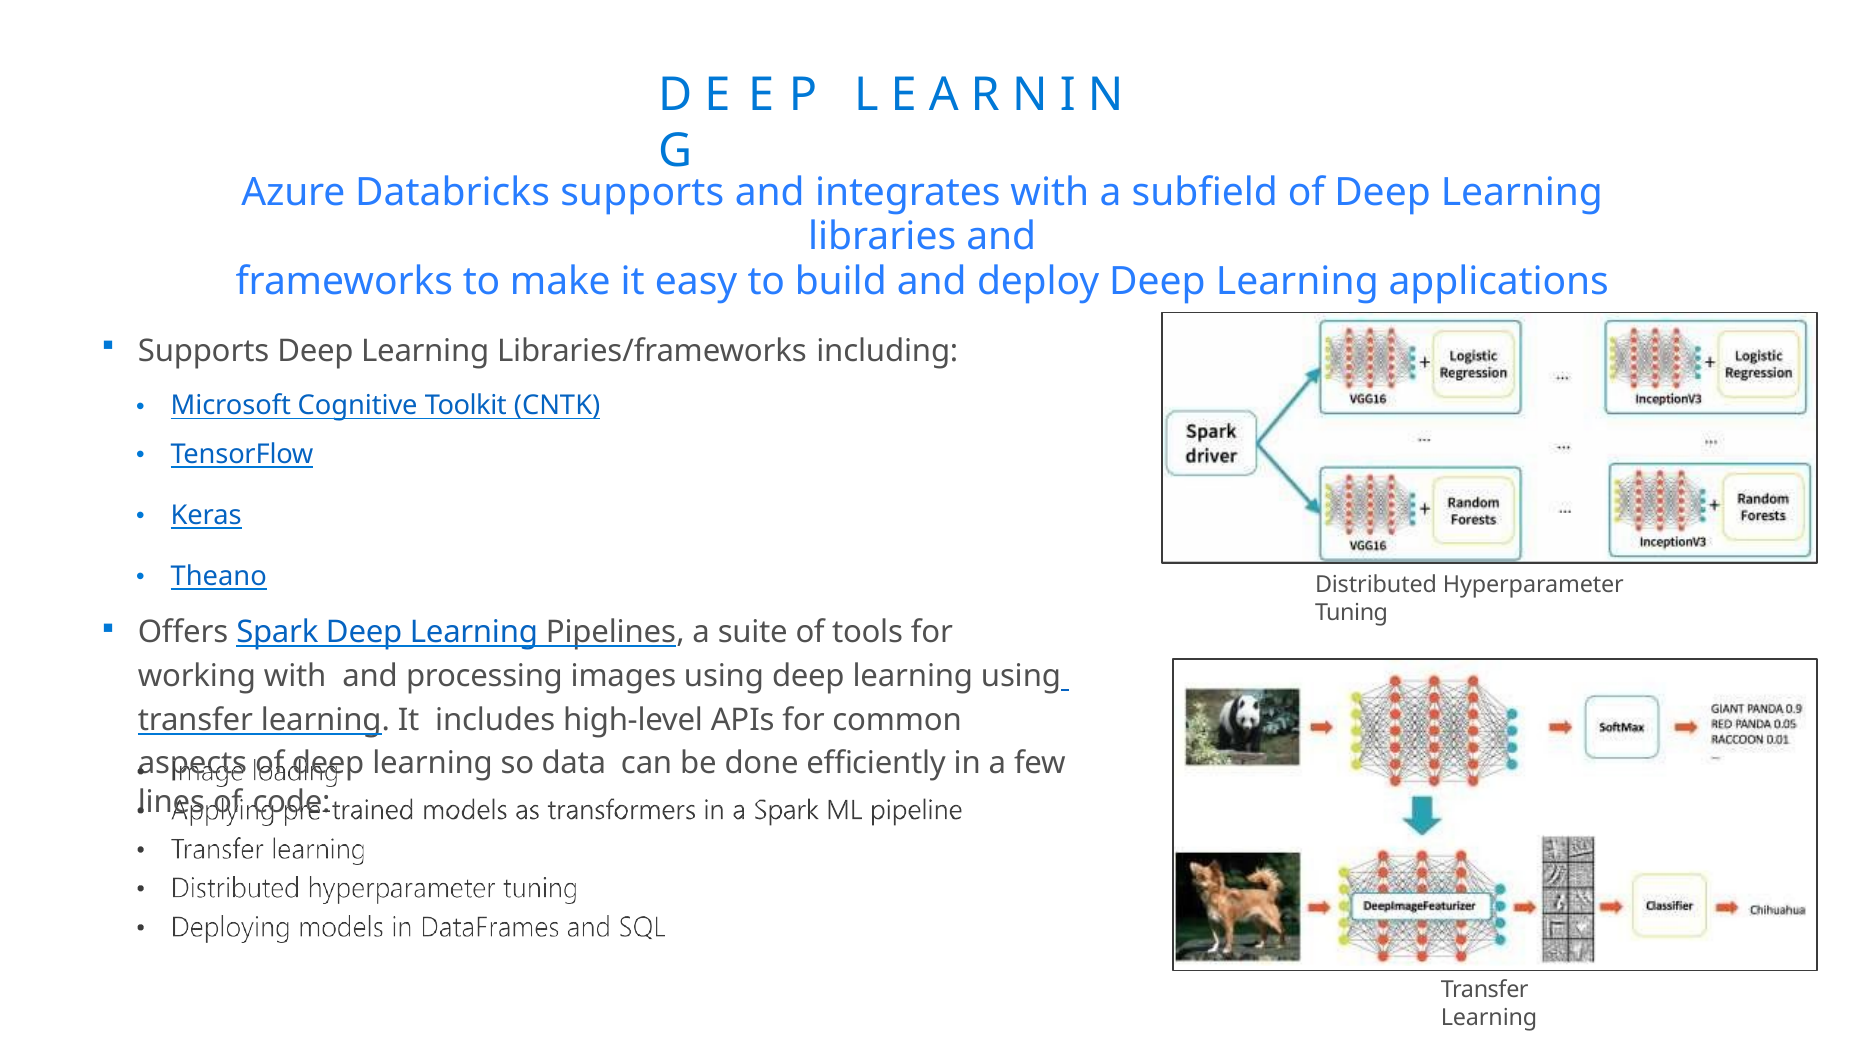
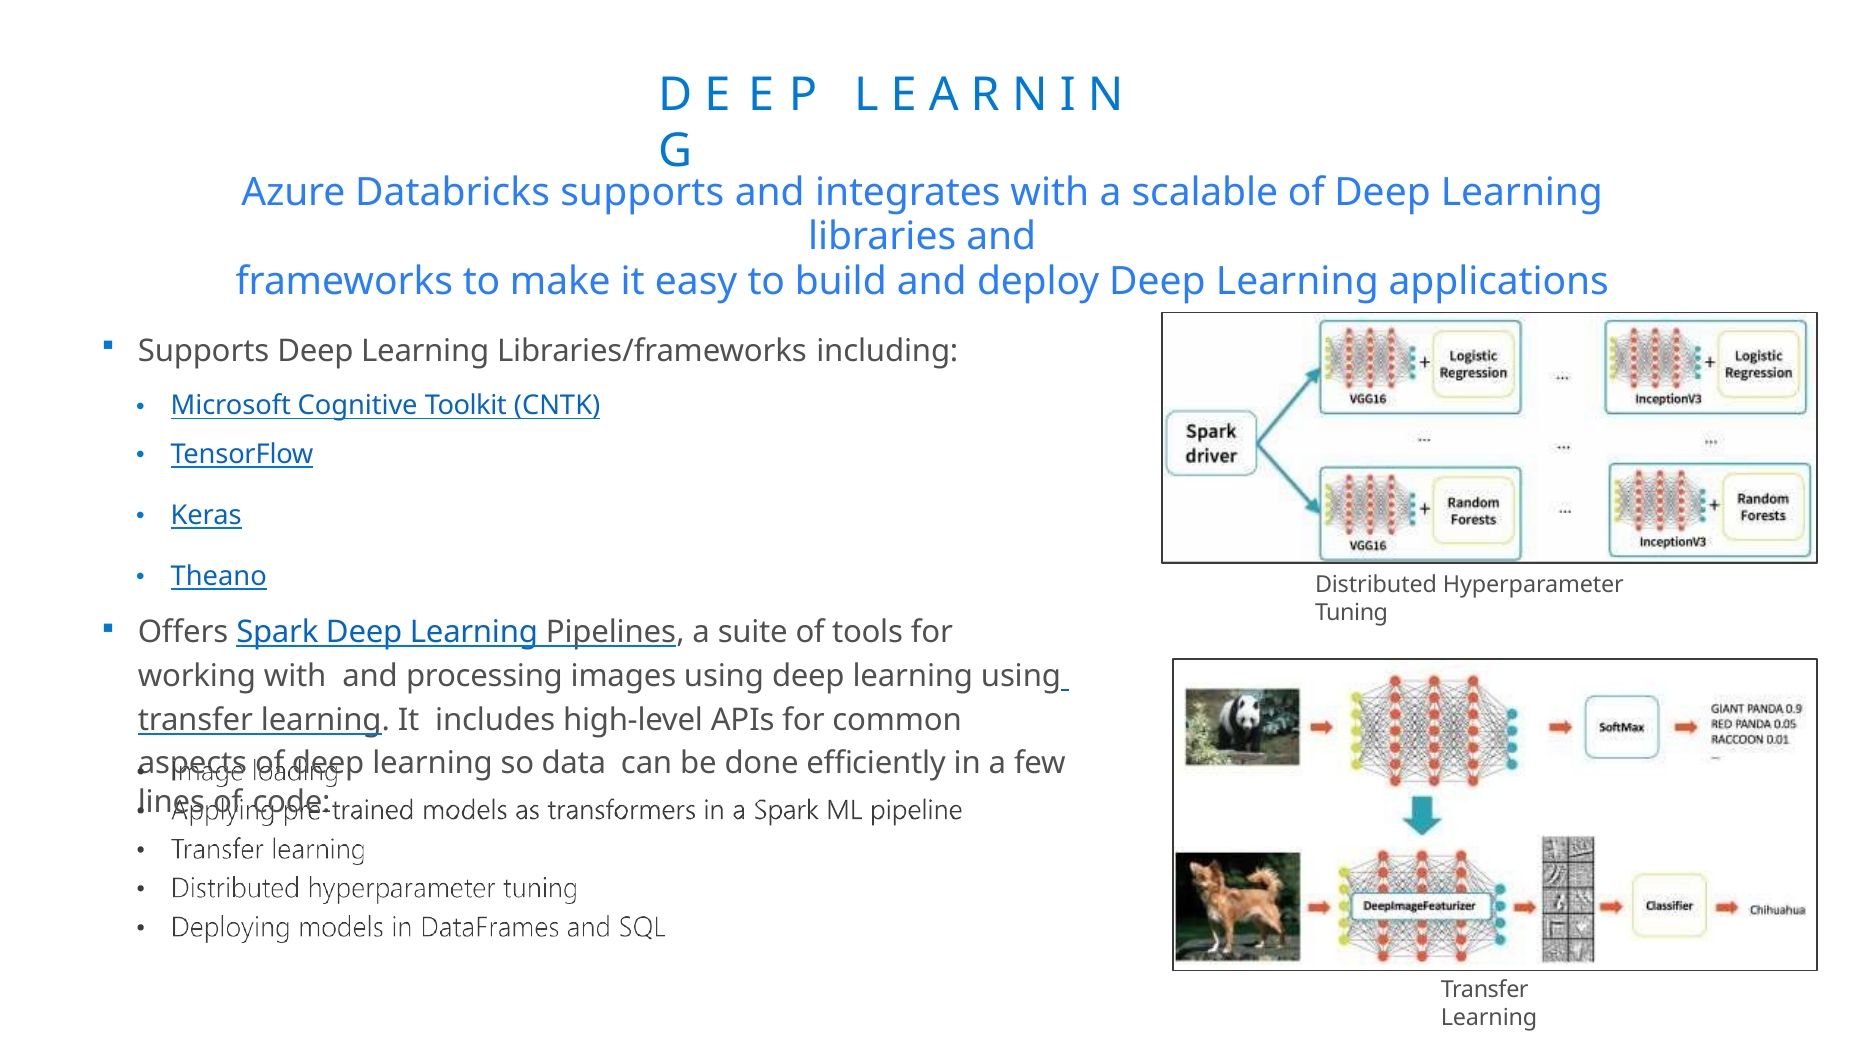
subfield: subfield -> scalable (1205, 192)
